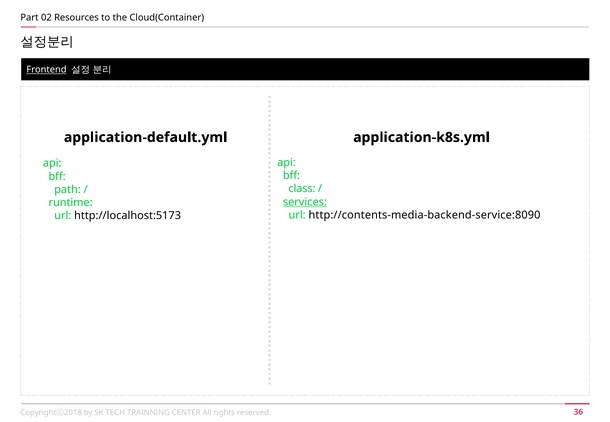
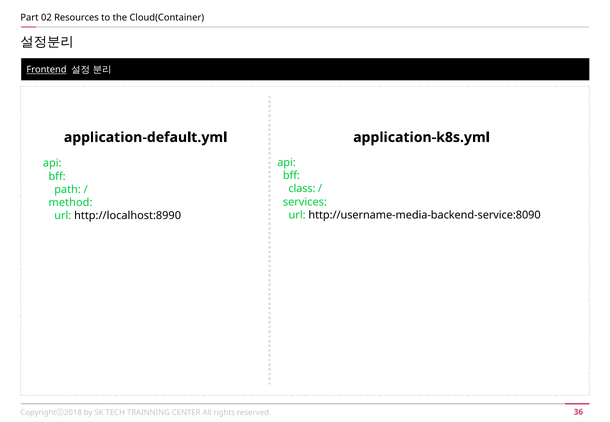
services underline: present -> none (305, 202)
runtime: runtime -> method (71, 203)
http://contents-media-backend-service:8090: http://contents-media-backend-service:8090 -> http://username-media-backend-service:8090 (425, 215)
http://localhost:5173: http://localhost:5173 -> http://localhost:8990 (128, 216)
